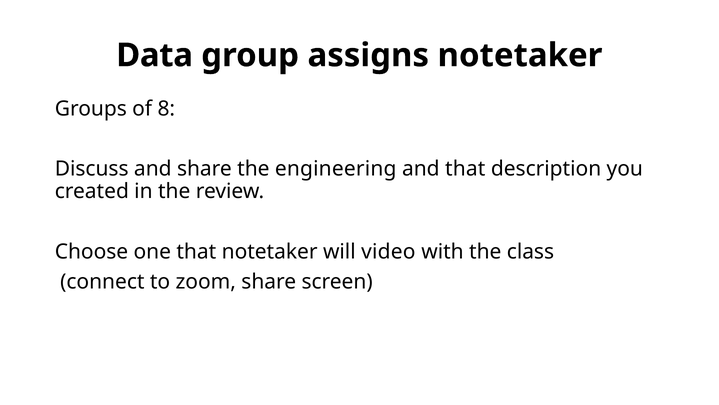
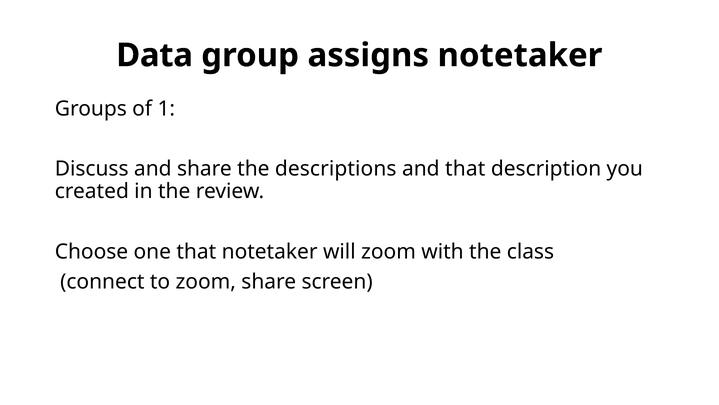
8: 8 -> 1 (166, 108)
engineering: engineering -> descriptions (336, 169)
will video: video -> zoom (389, 251)
